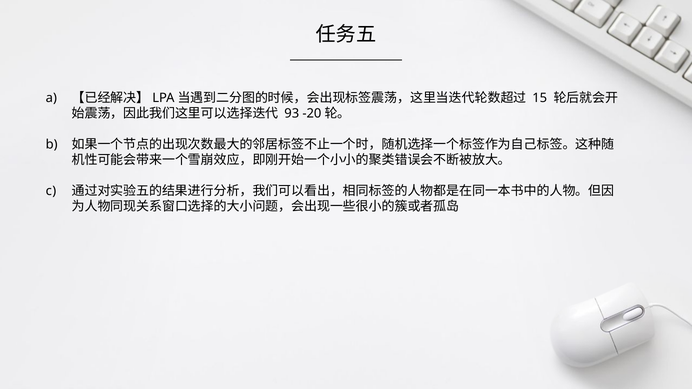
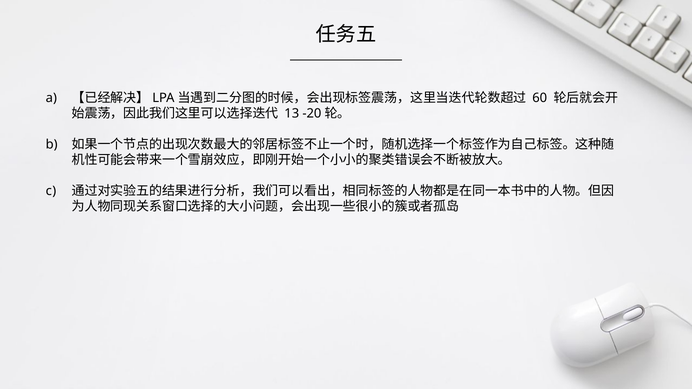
15: 15 -> 60 (540, 98)
93: 93 -> 13 (292, 113)
